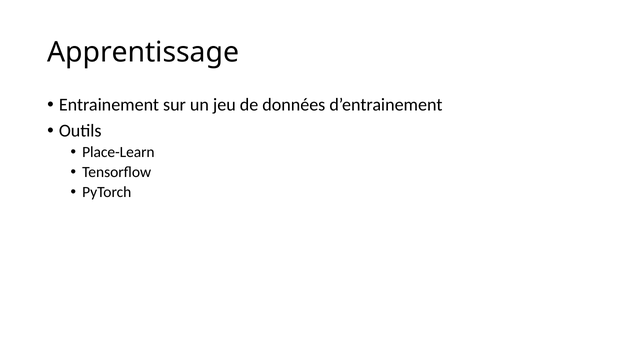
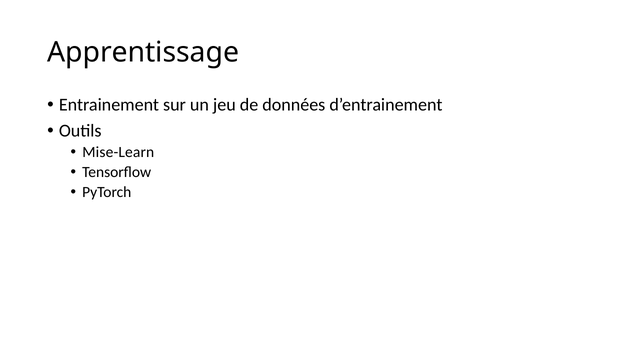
Place-Learn: Place-Learn -> Mise-Learn (118, 152)
